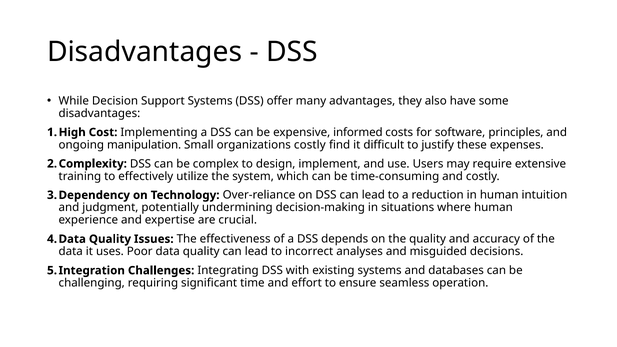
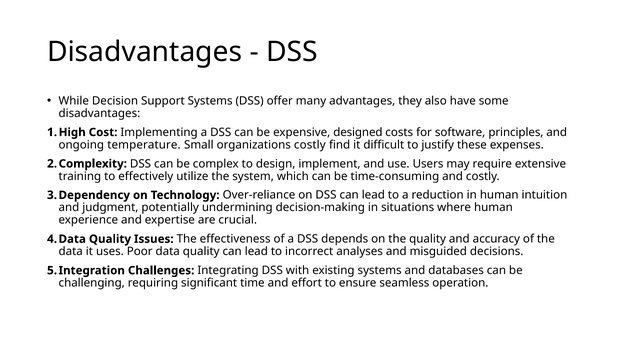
informed: informed -> designed (358, 132)
manipulation: manipulation -> temperature (144, 145)
